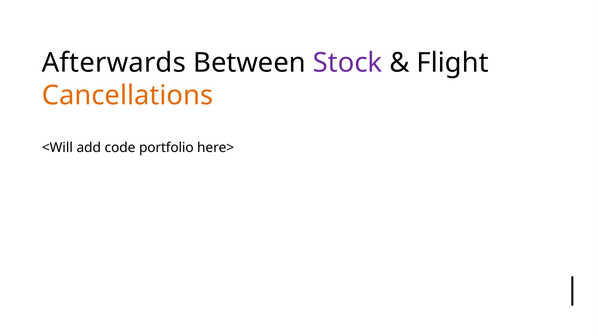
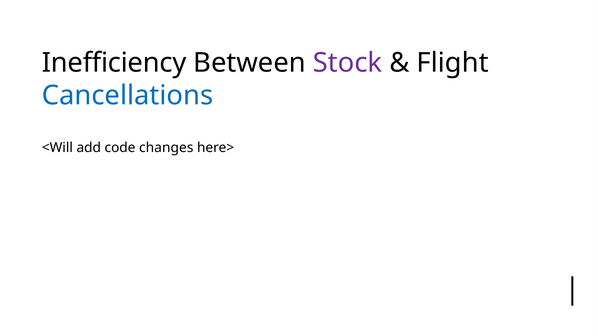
Afterwards: Afterwards -> Inefficiency (114, 63)
Cancellations colour: orange -> blue (128, 96)
portfolio: portfolio -> changes (166, 148)
